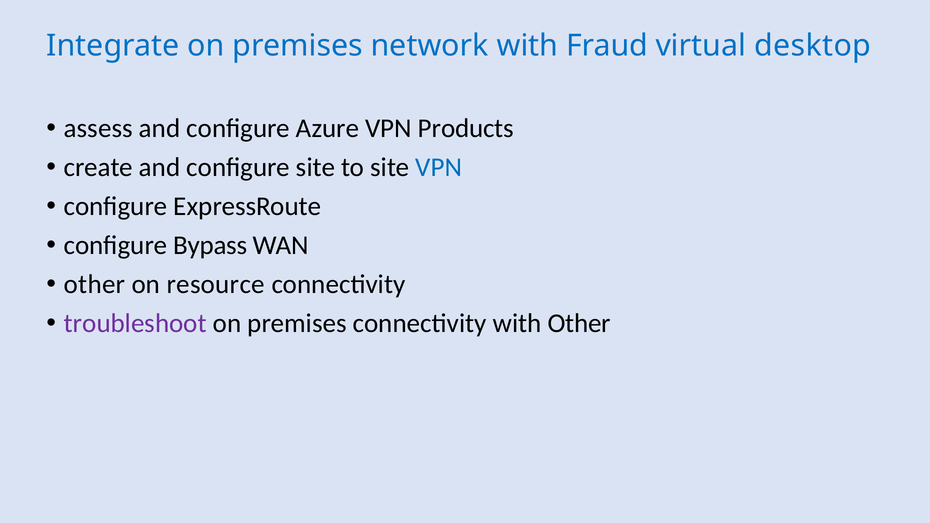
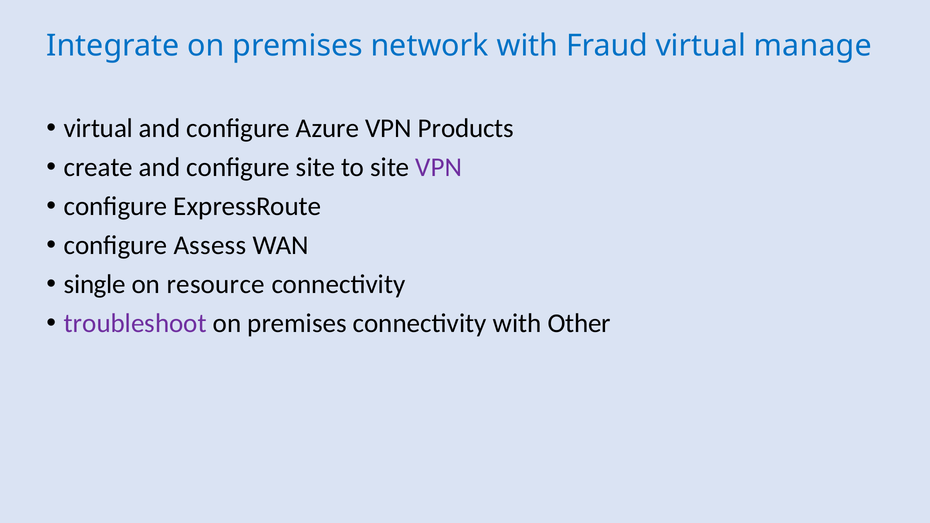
desktop: desktop -> manage (813, 46)
assess: assess -> virtual (98, 128)
VPN colour: blue -> purple (439, 167)
Bypass: Bypass -> Assess (210, 245)
other: other -> single (95, 284)
